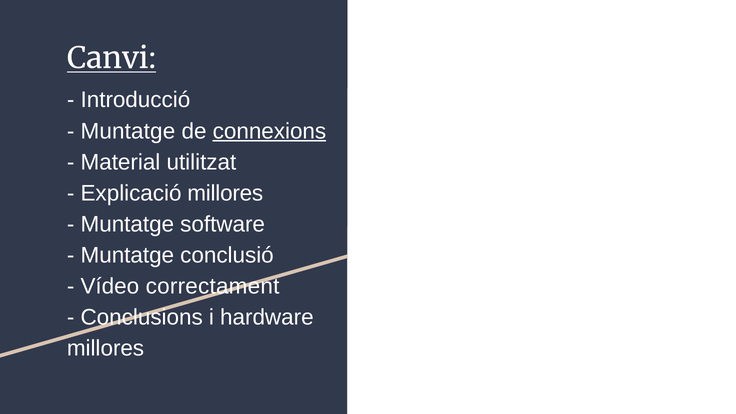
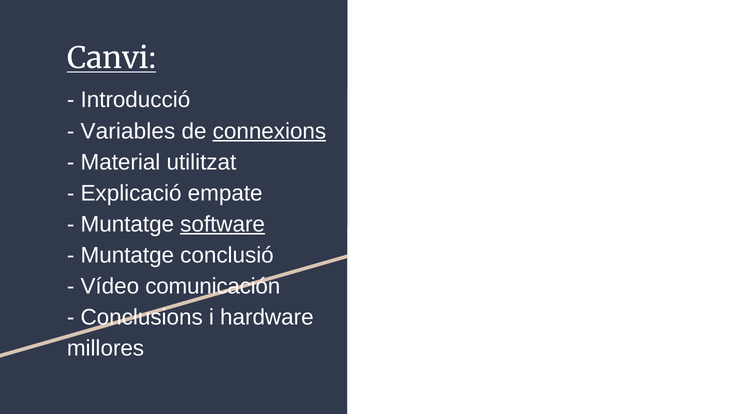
Muntatge: Muntatge -> Variables (128, 131)
Explicació millores: millores -> empate (225, 193)
software underline: none -> present (223, 224)
correctament: correctament -> comunicación (213, 286)
